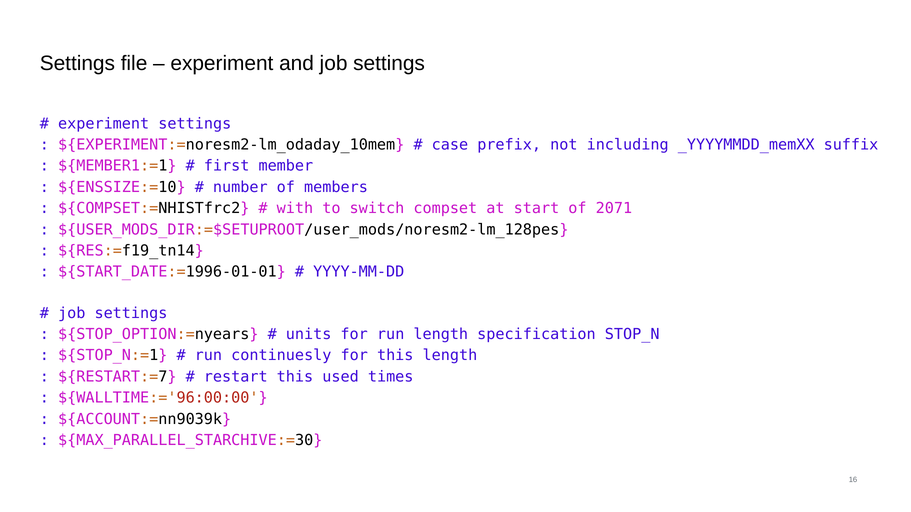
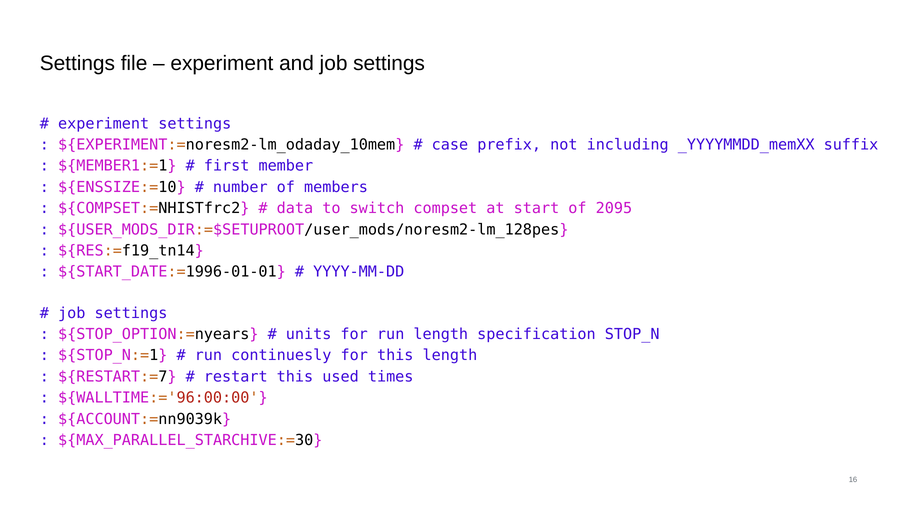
with: with -> data (295, 209)
2071: 2071 -> 2095 (614, 209)
